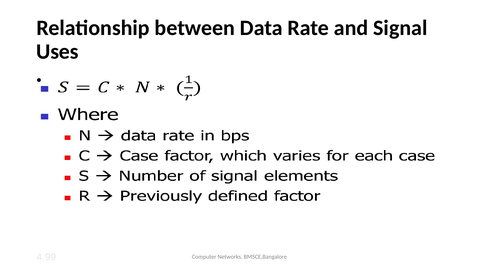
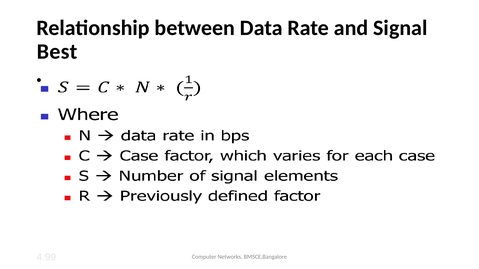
Uses: Uses -> Best (57, 52)
